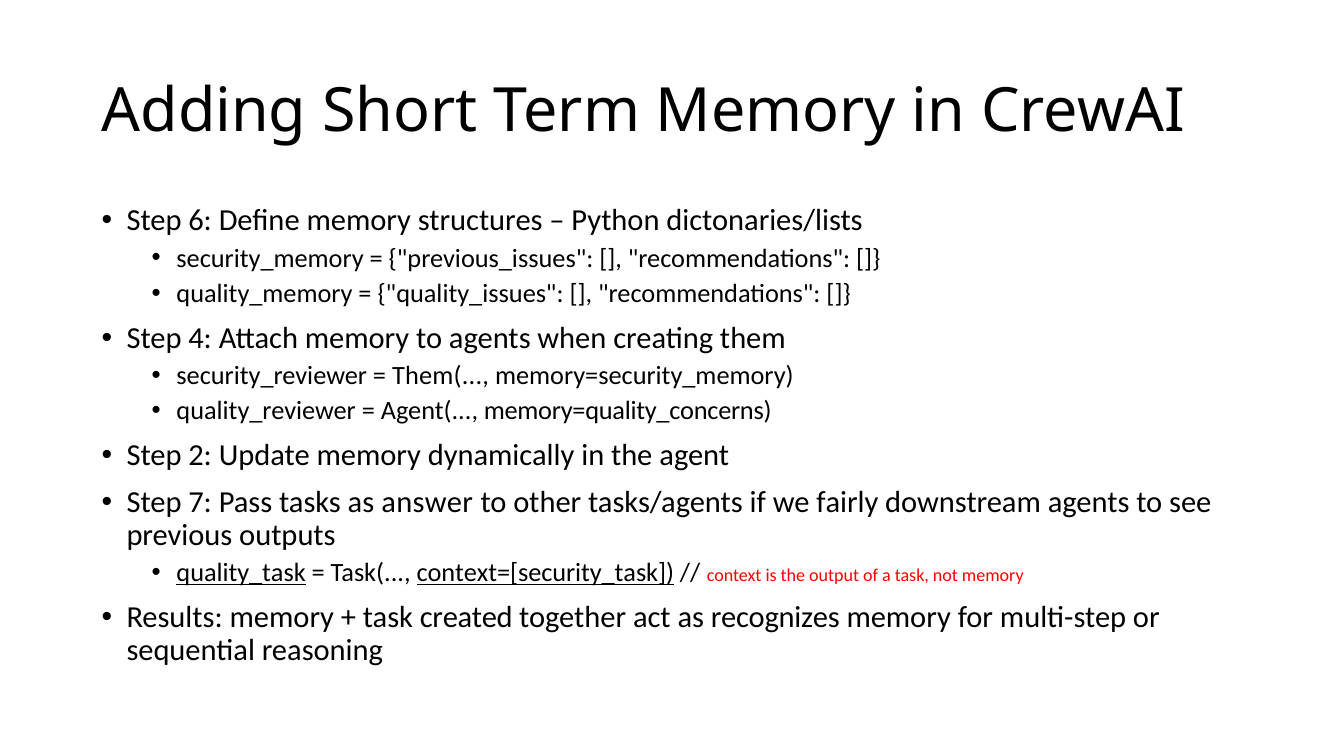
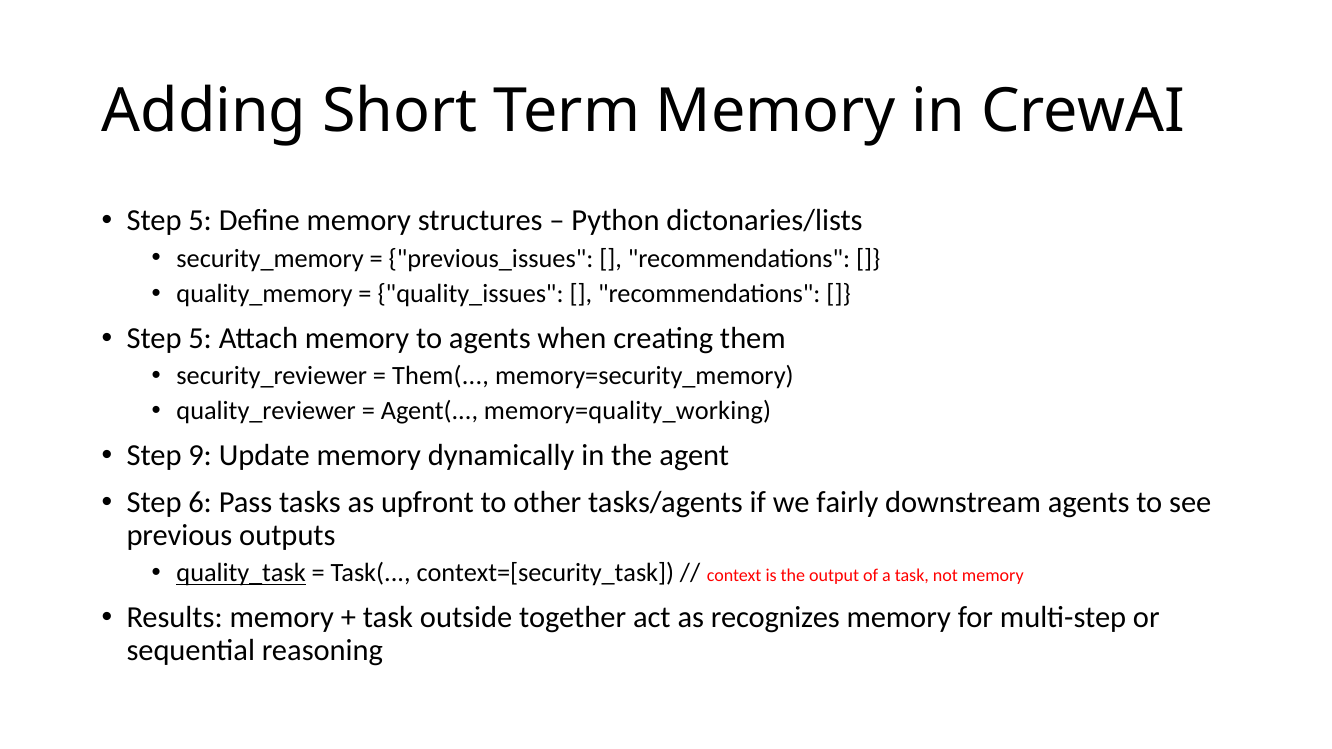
6: 6 -> 5 (200, 221)
4: 4 -> 5 (200, 338)
memory=quality_concerns: memory=quality_concerns -> memory=quality_working (628, 411)
2: 2 -> 9 (200, 456)
7: 7 -> 6 (200, 503)
answer: answer -> upfront (428, 503)
context=[security_task underline: present -> none (545, 573)
created: created -> outside (466, 618)
